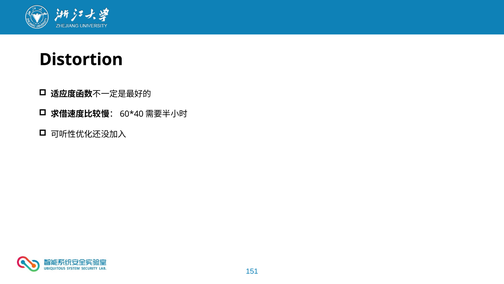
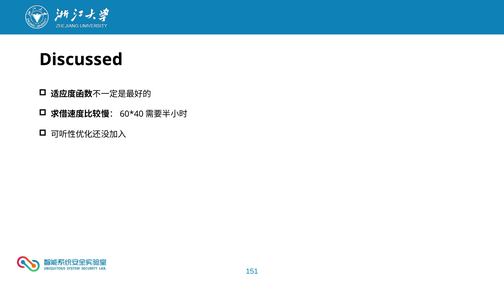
Distortion: Distortion -> Discussed (81, 59)
